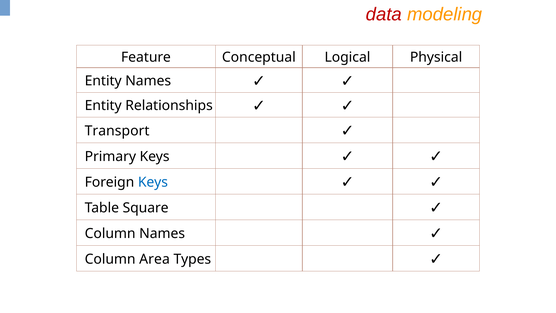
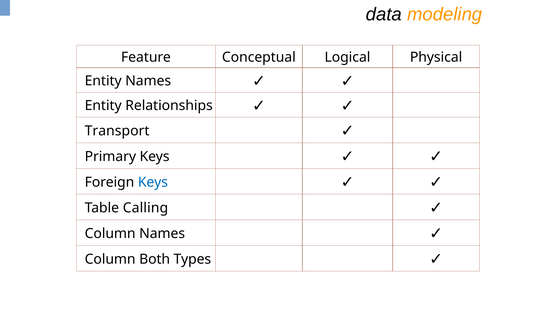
data colour: red -> black (384, 14)
Square: Square -> Calling (145, 208)
Area: Area -> Both (155, 259)
